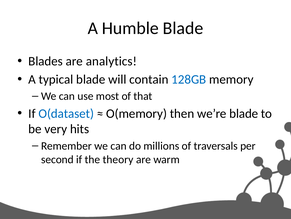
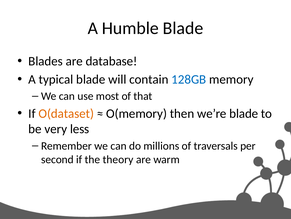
analytics: analytics -> database (111, 61)
O(dataset colour: blue -> orange (66, 113)
hits: hits -> less (80, 129)
